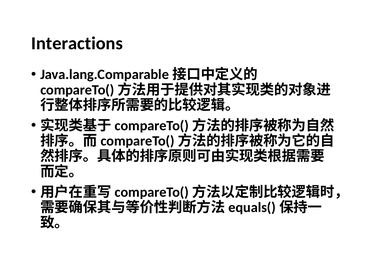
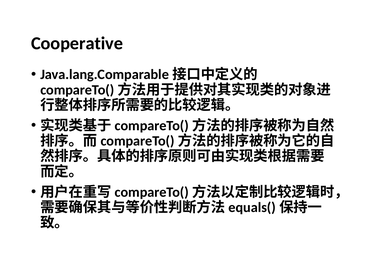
Interactions: Interactions -> Cooperative (77, 44)
